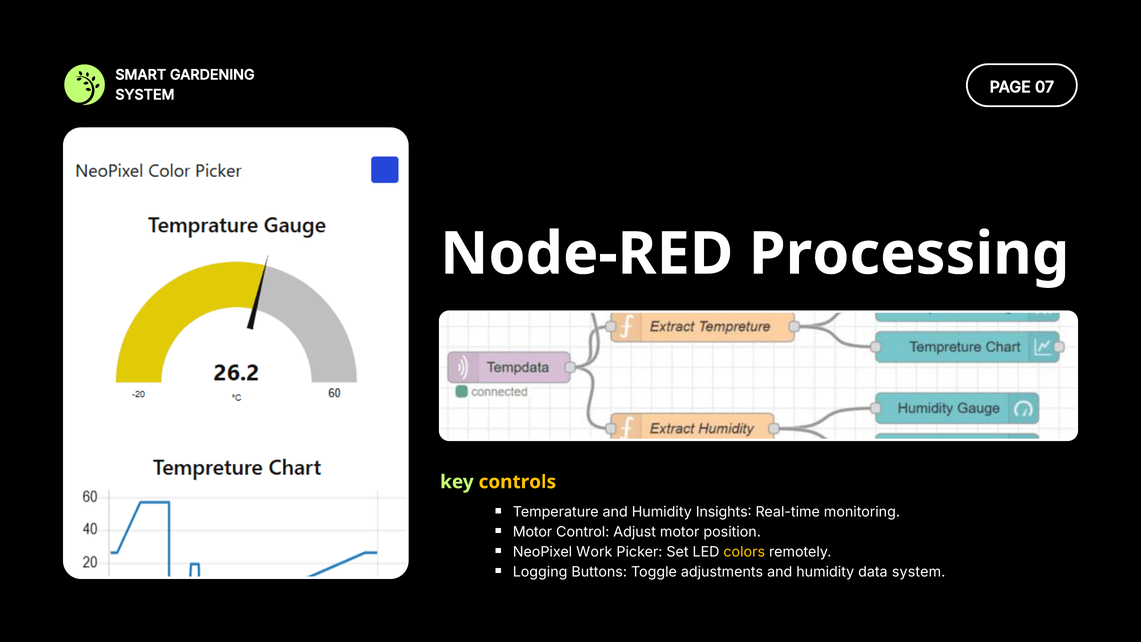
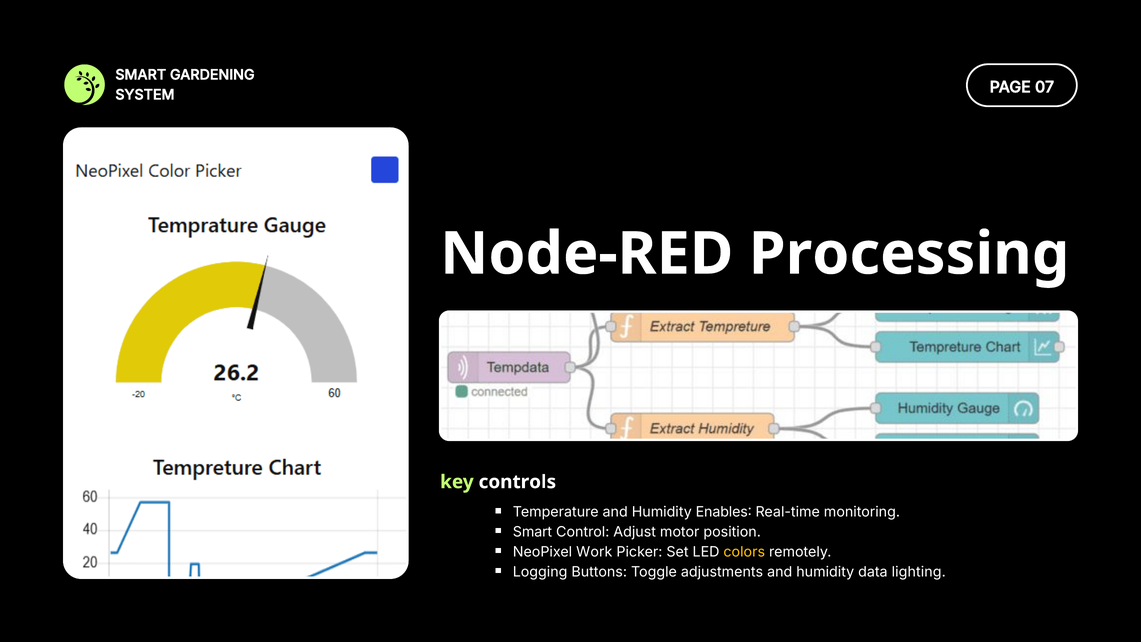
controls colour: yellow -> white (517, 482)
Insights: Insights -> Enables (724, 512)
Motor: Motor -> Smart (532, 532)
data system: system -> lighting (919, 572)
